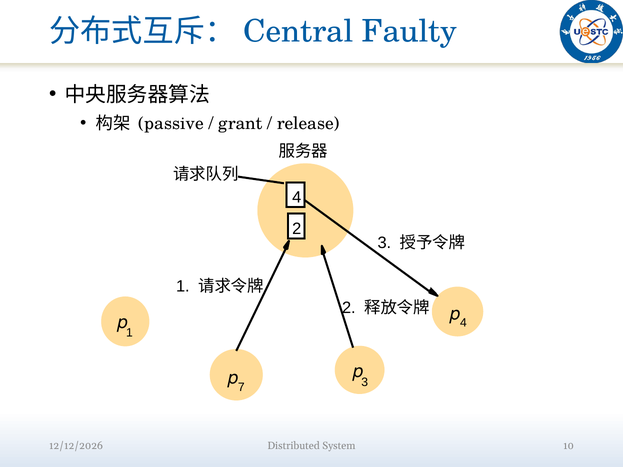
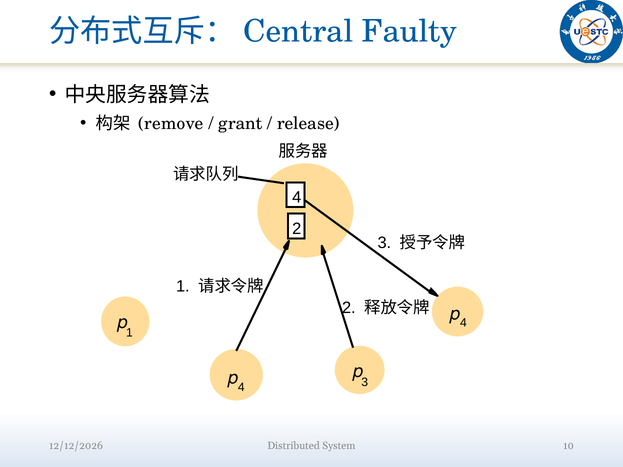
passive: passive -> remove (171, 124)
7: 7 -> 4 (241, 387)
